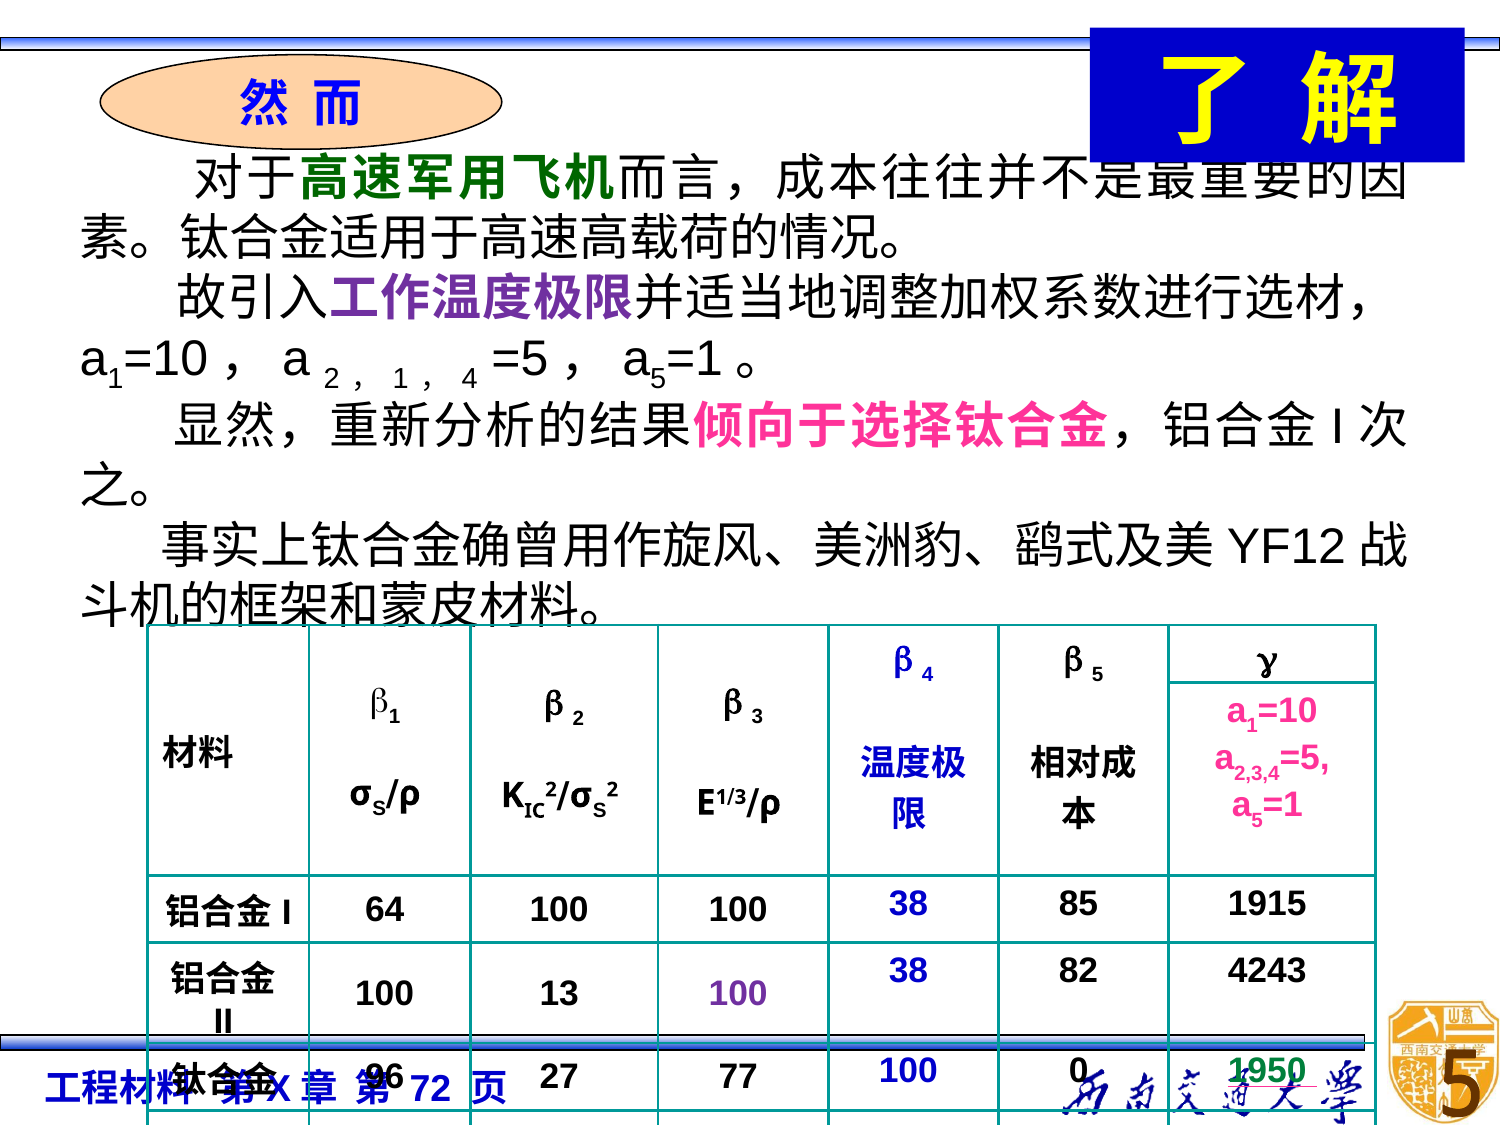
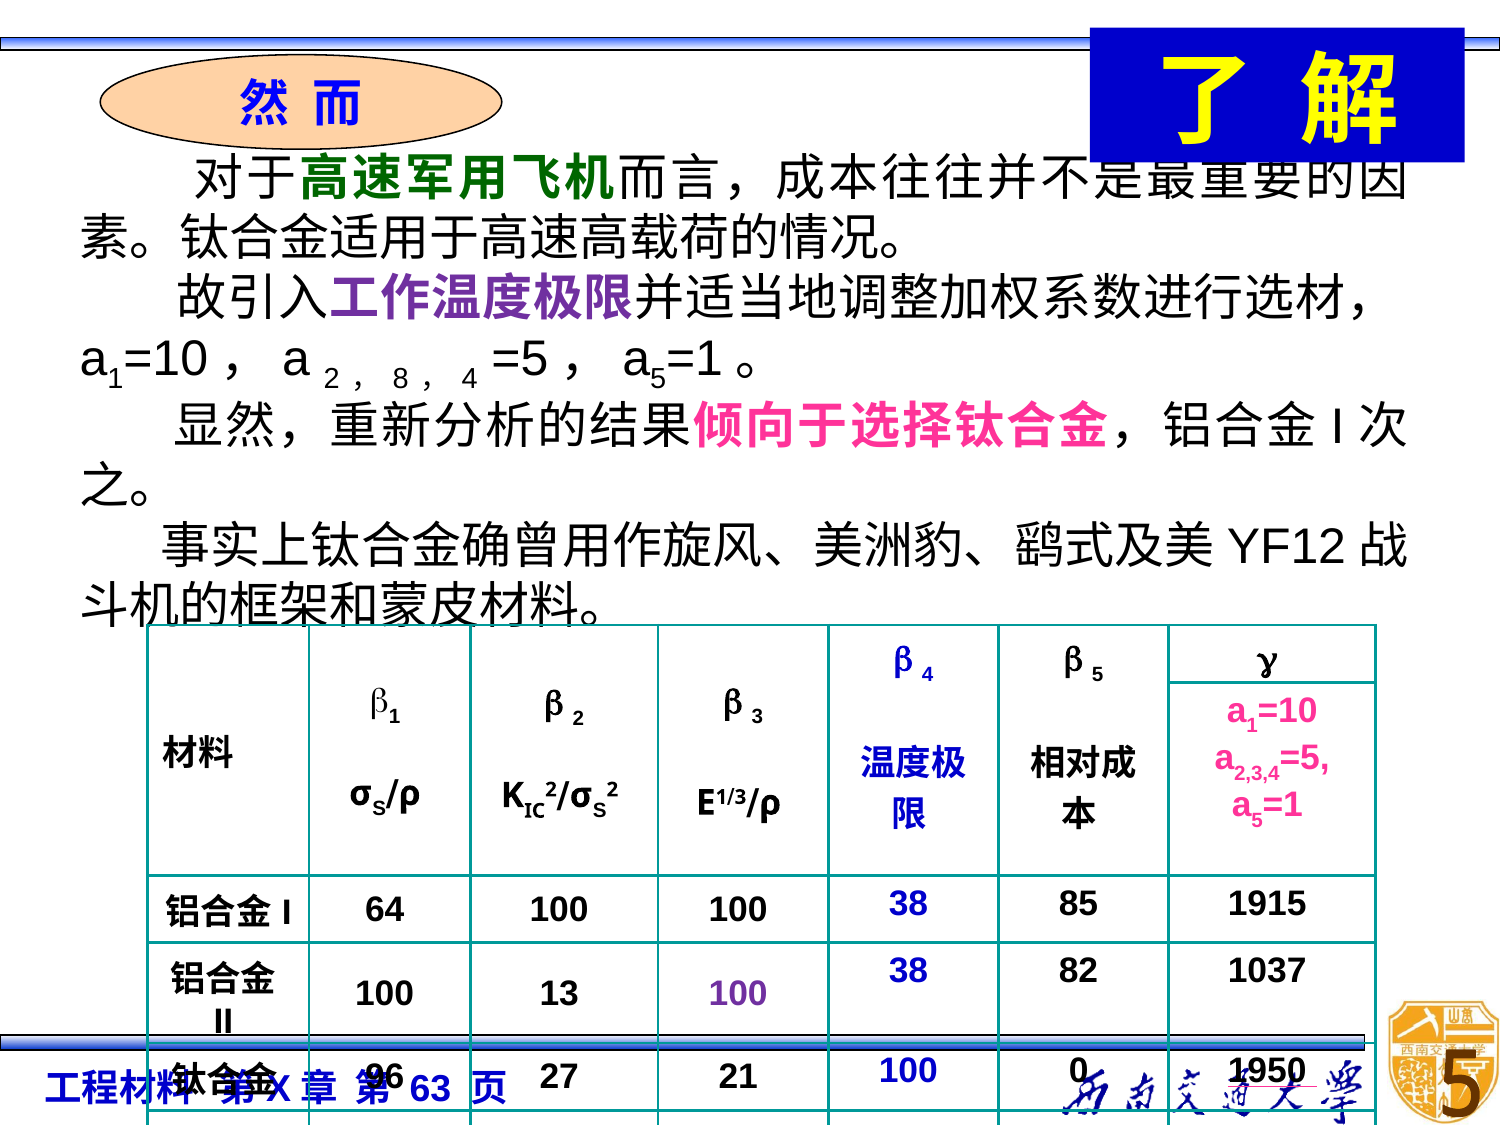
1: 1 -> 8 (401, 379)
4243: 4243 -> 1037 (1267, 971)
77: 77 -> 21 (738, 1077)
1950 colour: green -> black (1267, 1071)
72: 72 -> 63 (430, 1089)
